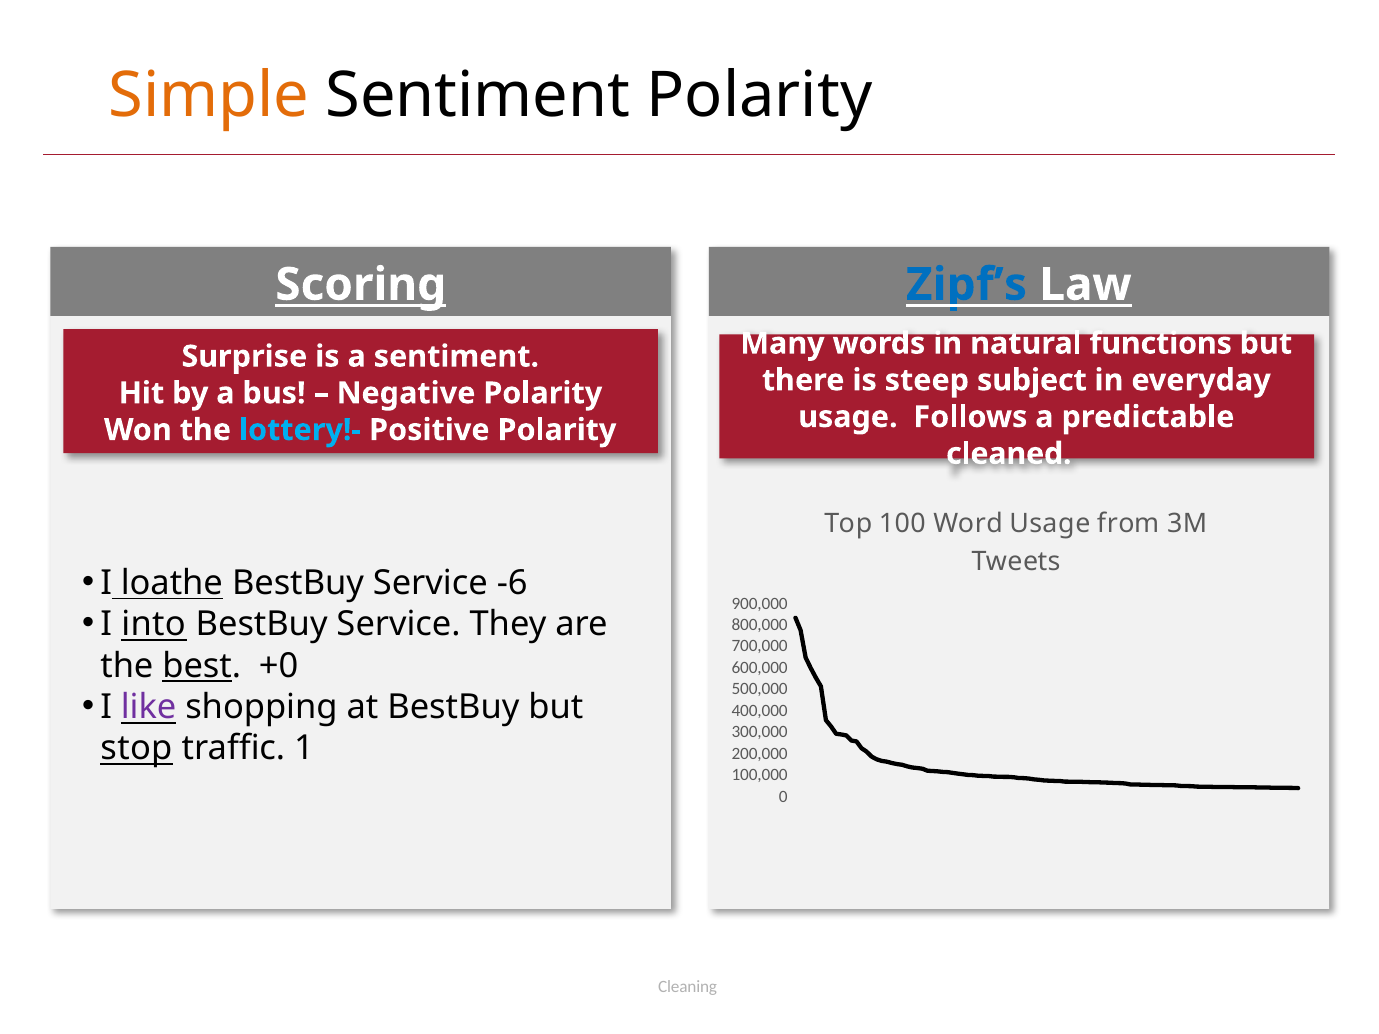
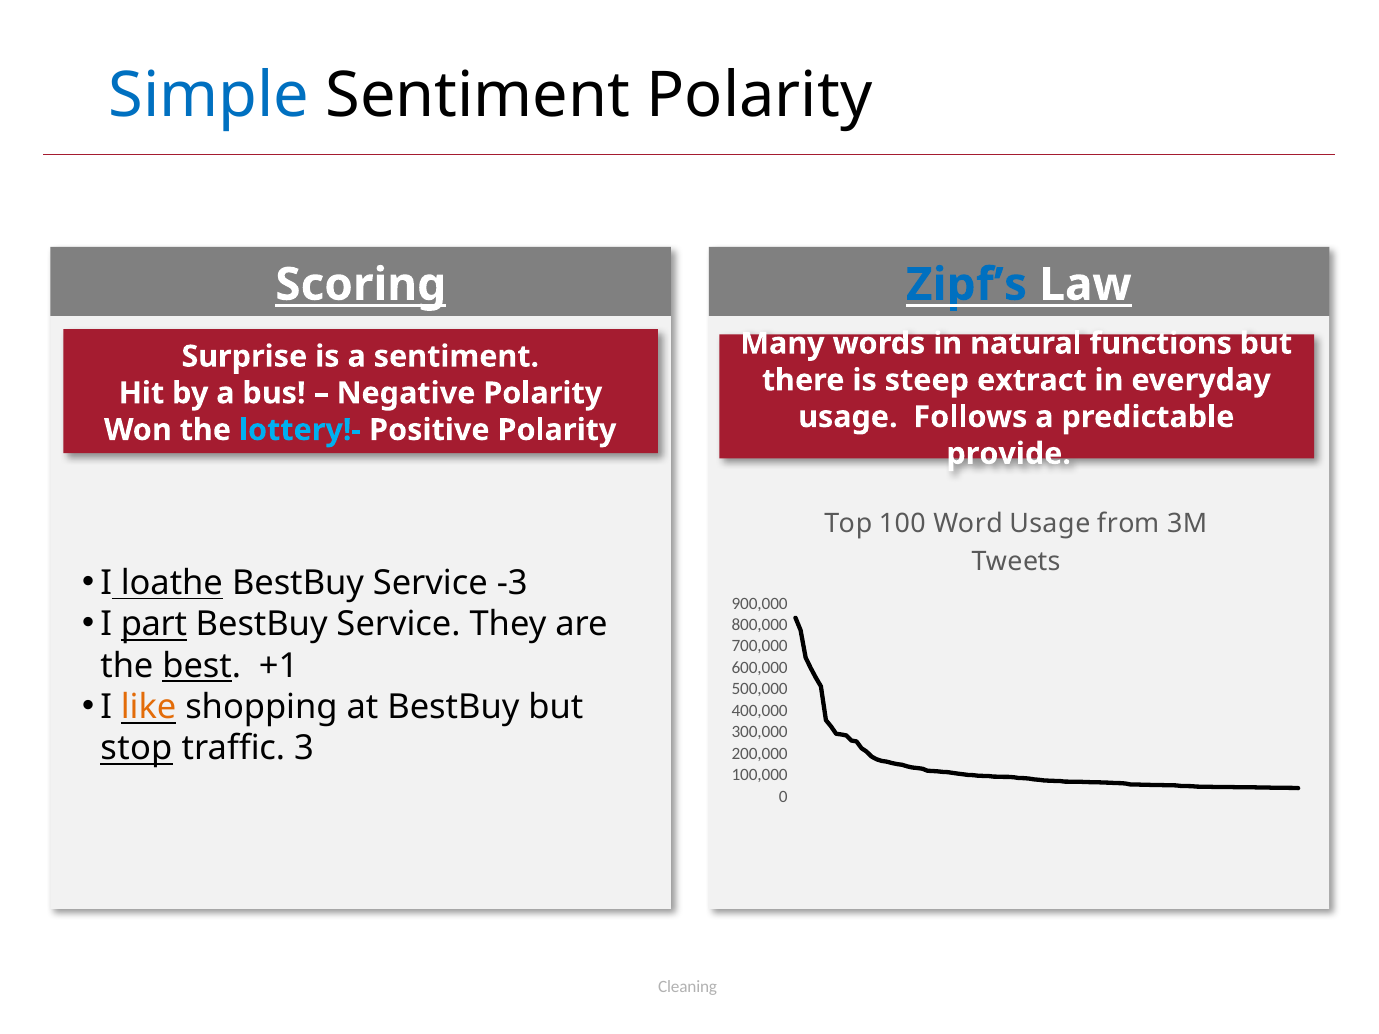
Simple colour: orange -> blue (209, 96)
subject: subject -> extract (1032, 380)
cleaned: cleaned -> provide (1009, 454)
-6: -6 -> -3 (512, 583)
into: into -> part (154, 624)
+0: +0 -> +1 (279, 666)
like colour: purple -> orange (149, 707)
1: 1 -> 3 (304, 749)
